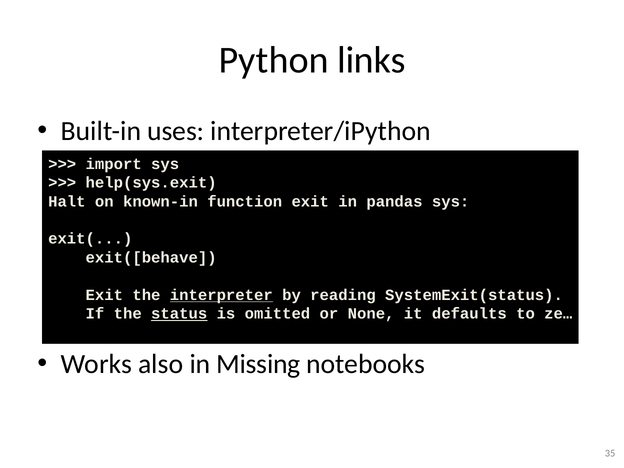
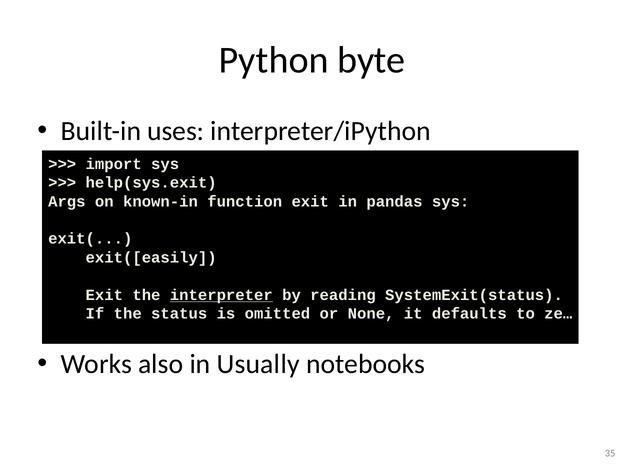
links: links -> byte (371, 60)
Halt: Halt -> Args (67, 201)
exit([behave: exit([behave -> exit([easily (151, 258)
status underline: present -> none (179, 314)
Missing: Missing -> Usually (258, 364)
